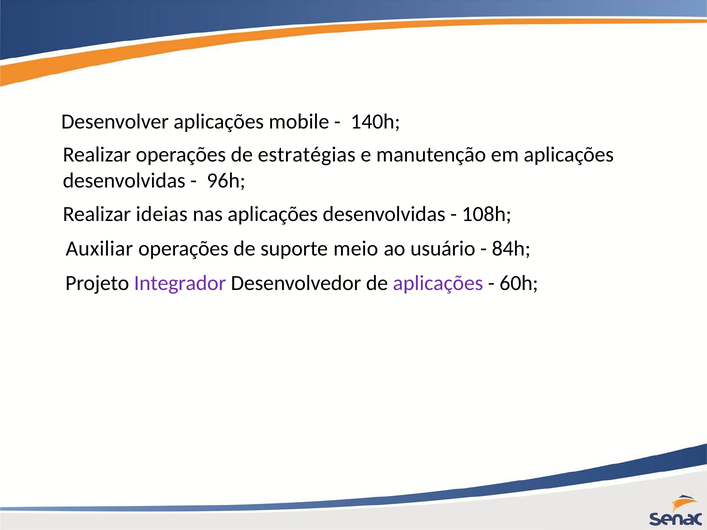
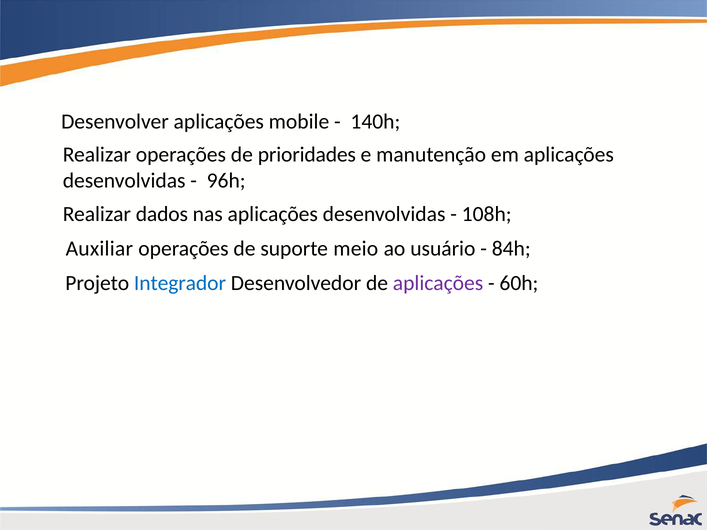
estratégias: estratégias -> prioridades (307, 155)
ideias: ideias -> dados (162, 214)
Integrador colour: purple -> blue (180, 283)
